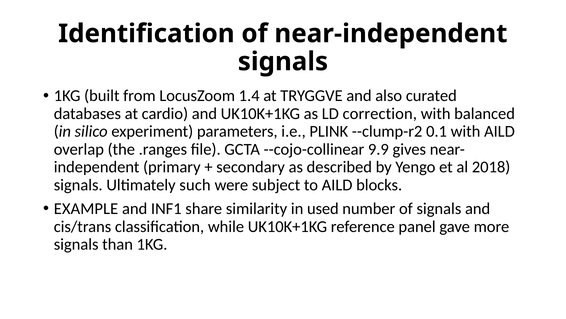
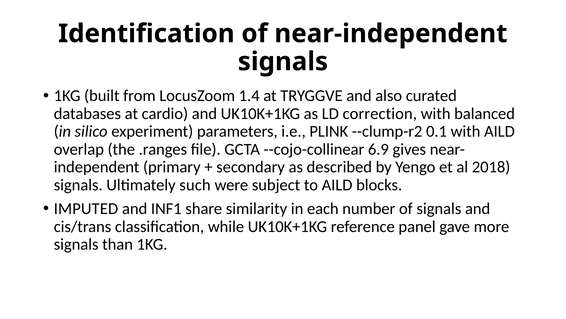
9.9: 9.9 -> 6.9 (378, 149)
EXAMPLE: EXAMPLE -> IMPUTED (86, 208)
used: used -> each (323, 208)
